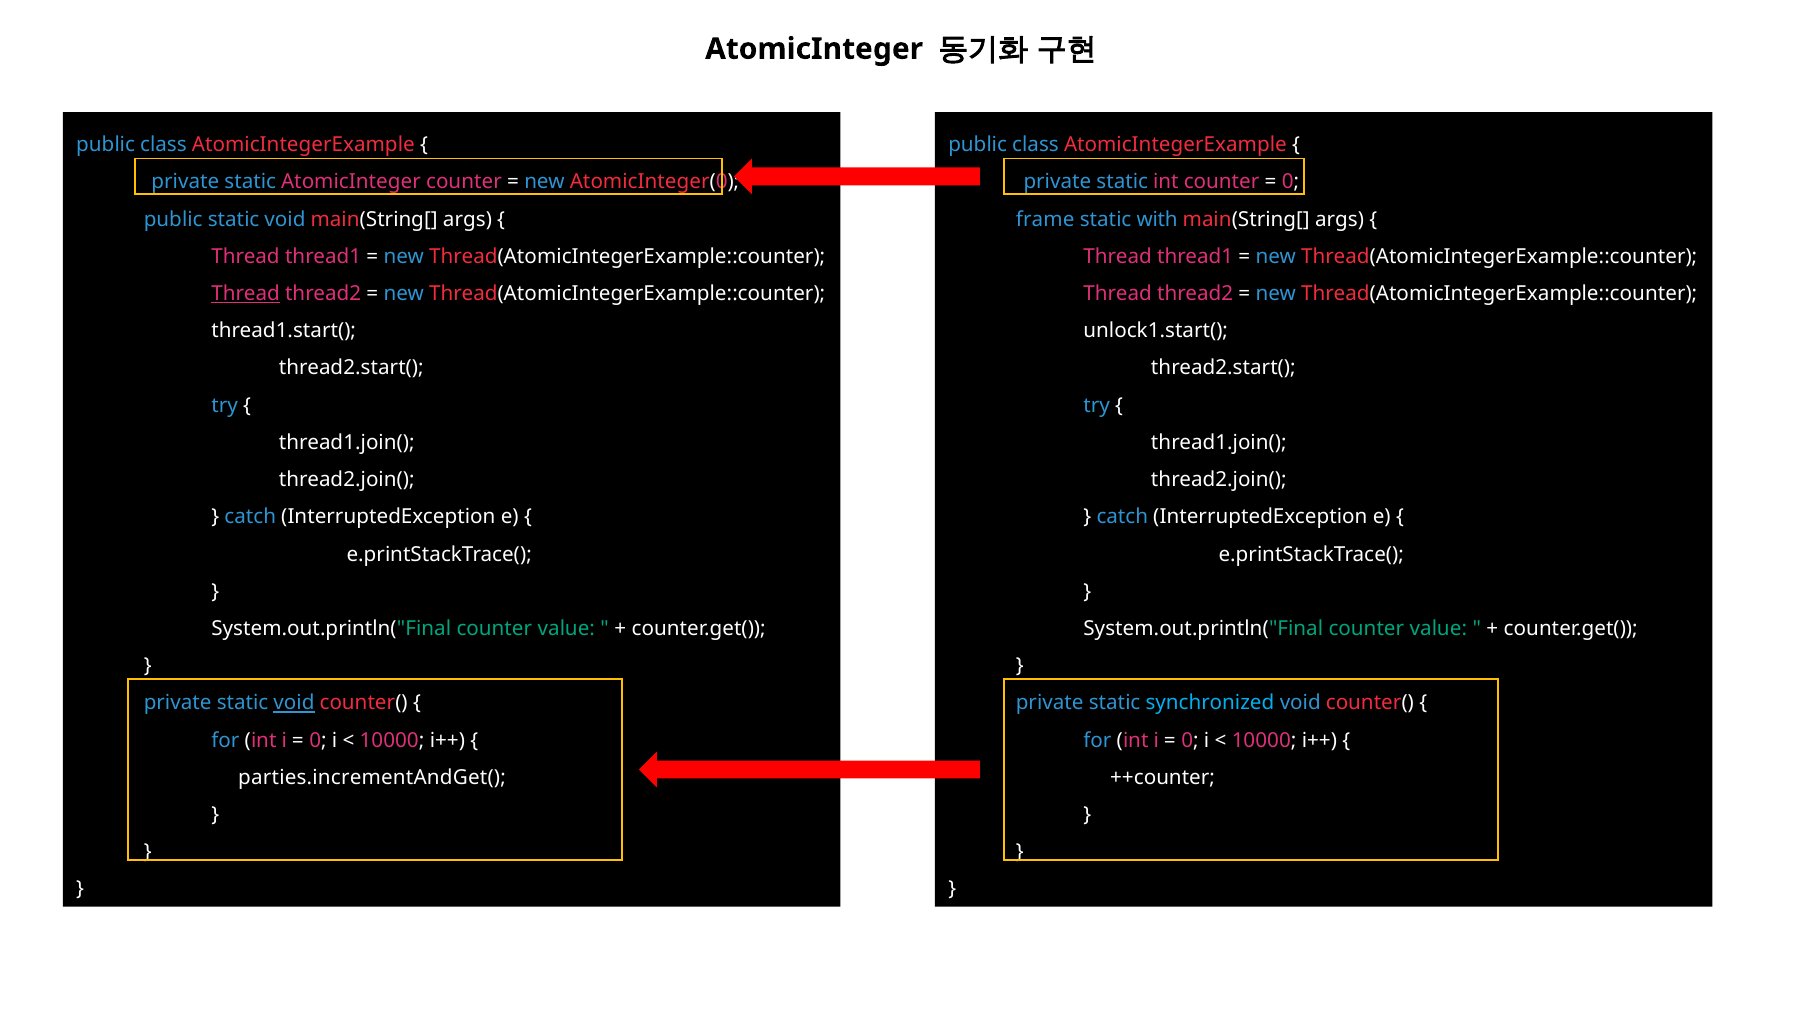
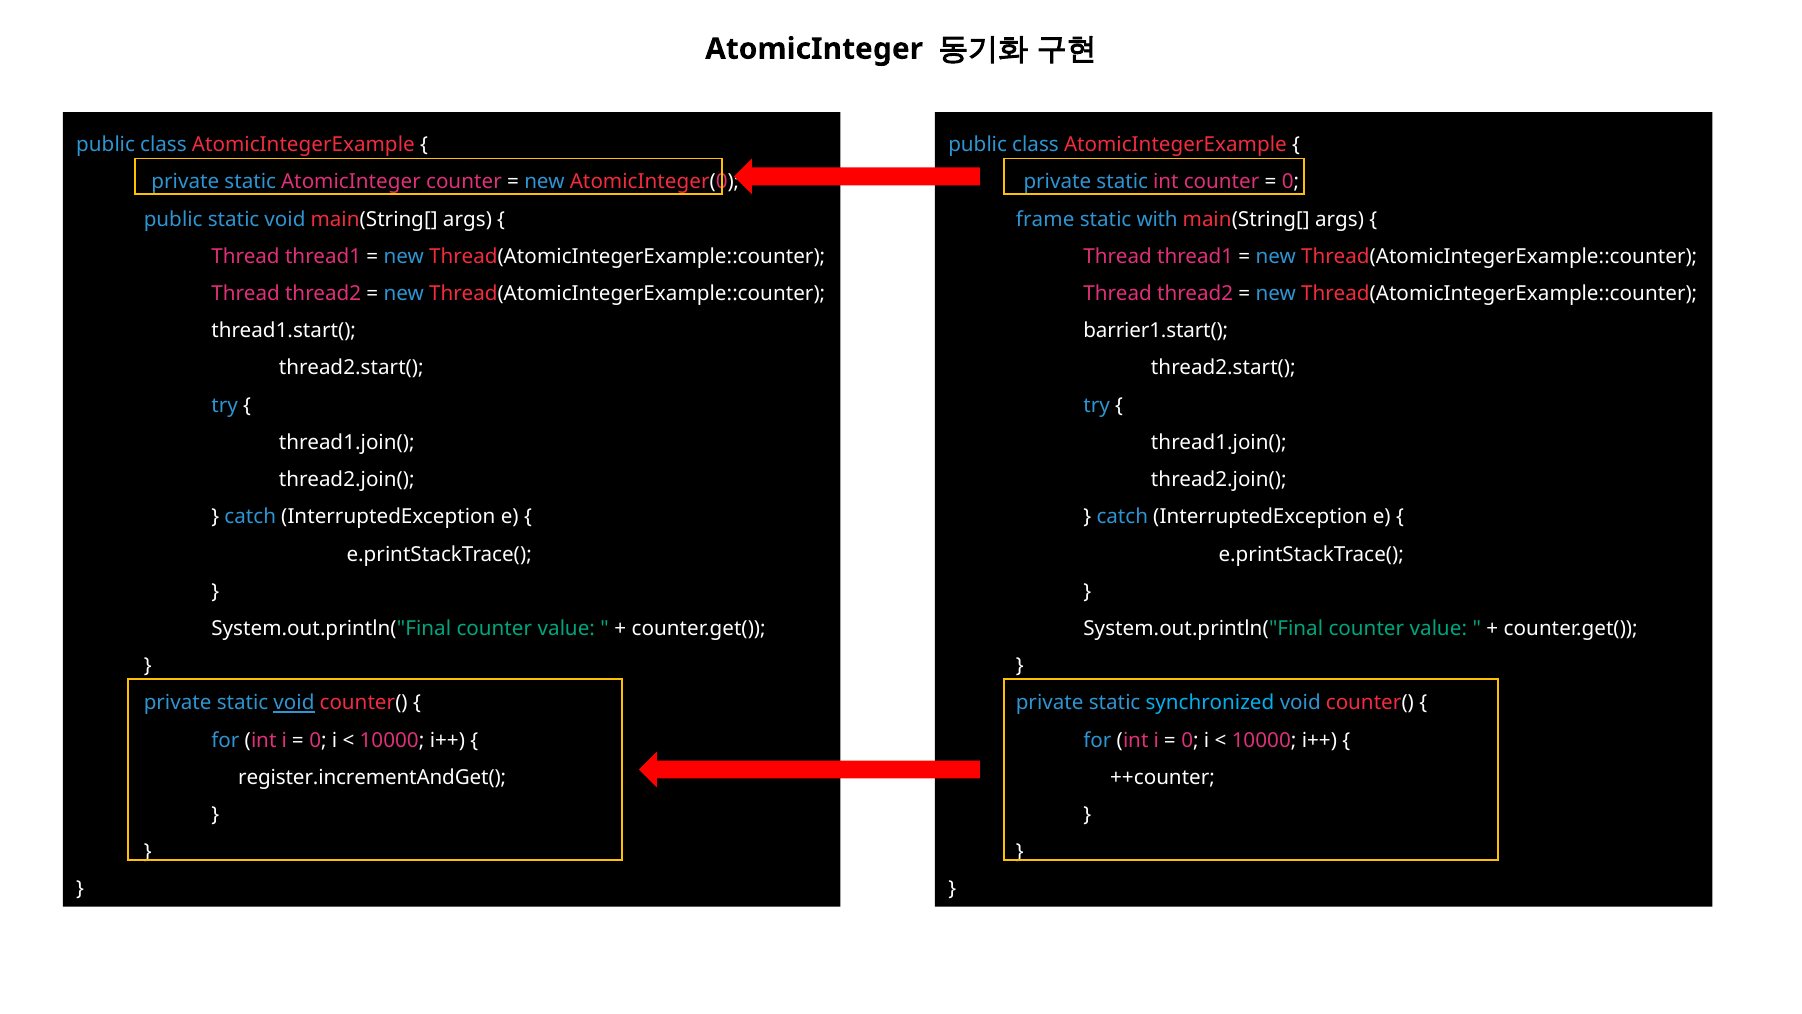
Thread underline: present -> none (246, 294)
unlock1.start(: unlock1.start( -> barrier1.start( (1156, 331)
parties.incrementAndGet(: parties.incrementAndGet( -> register.incrementAndGet( (372, 777)
